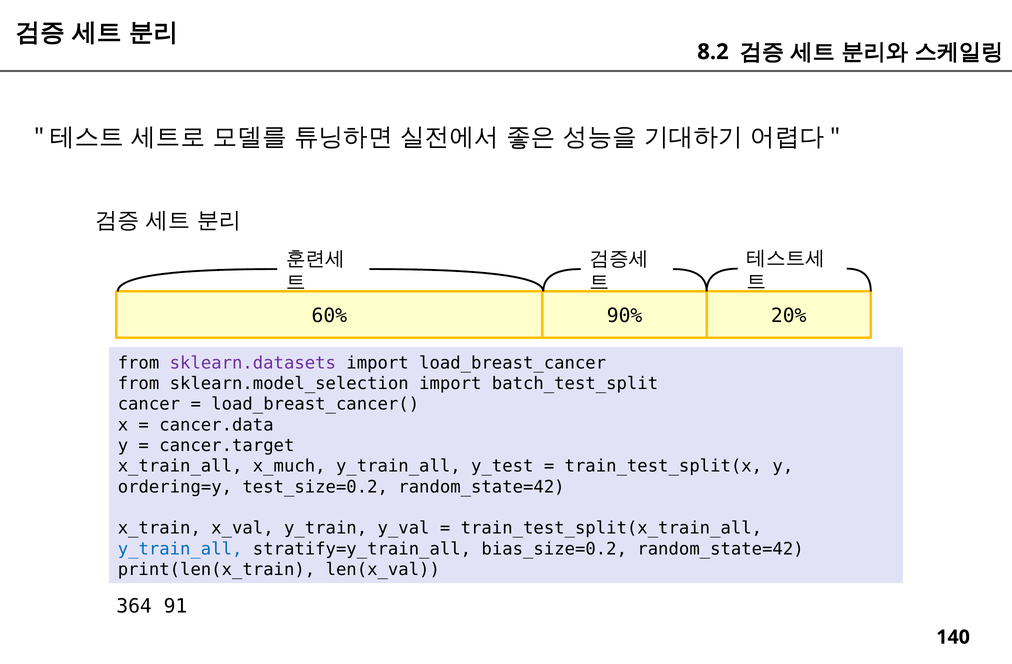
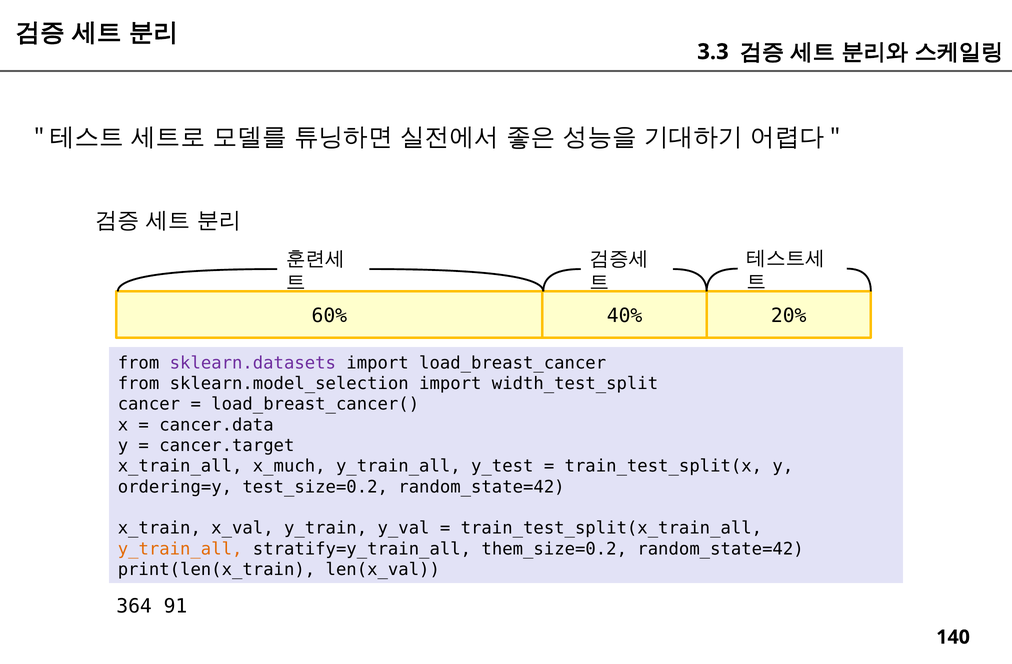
8.2: 8.2 -> 3.3 (713, 52)
90%: 90% -> 40% (625, 316)
batch_test_split: batch_test_split -> width_test_split (575, 384)
y_train_all colour: blue -> orange (180, 550)
bias_size=0.2: bias_size=0.2 -> them_size=0.2 (554, 550)
